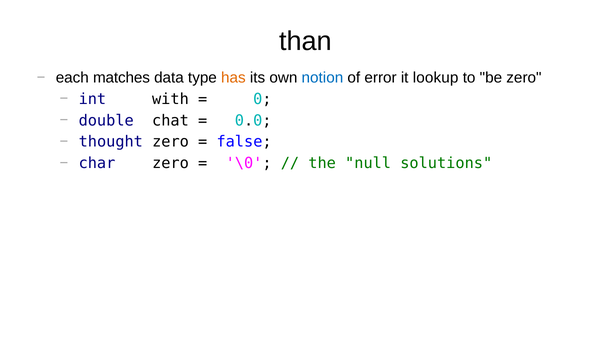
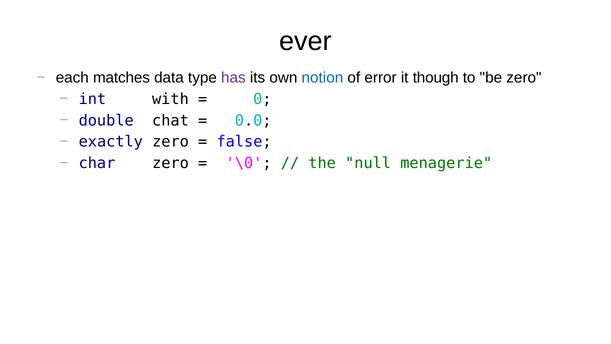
than: than -> ever (305, 41)
has colour: orange -> purple (233, 78)
lookup: lookup -> though (436, 78)
thought: thought -> exactly (111, 142)
solutions: solutions -> menagerie (446, 163)
